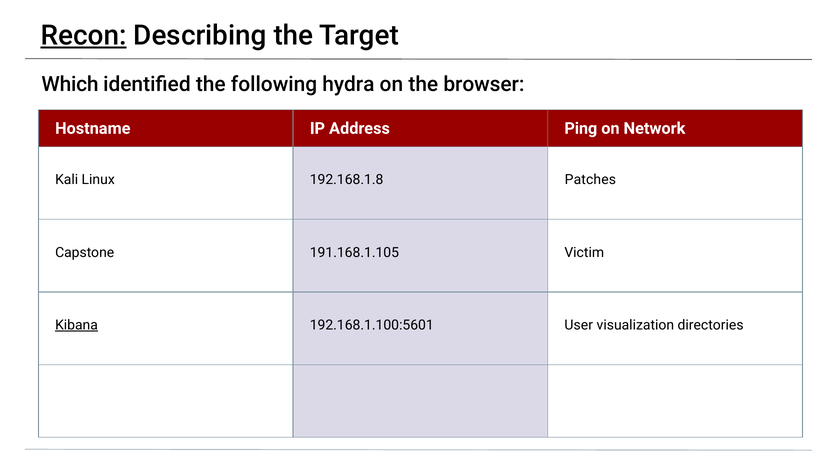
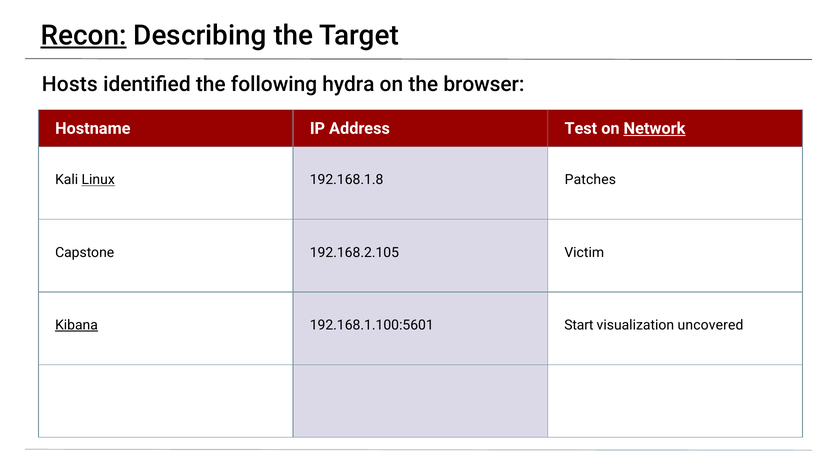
Which: Which -> Hosts (70, 84)
Ping: Ping -> Test (581, 128)
Network underline: none -> present (654, 128)
Linux underline: none -> present (98, 180)
191.168.1.105: 191.168.1.105 -> 192.168.2.105 (354, 252)
User: User -> Start (579, 325)
directories: directories -> uncovered (711, 325)
